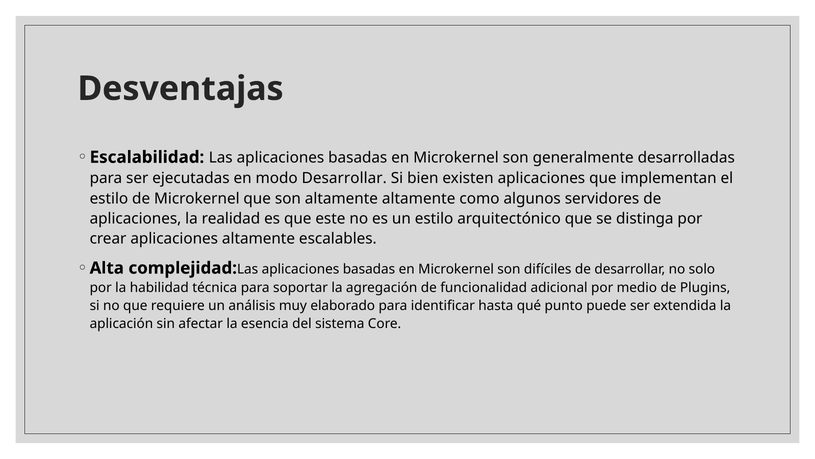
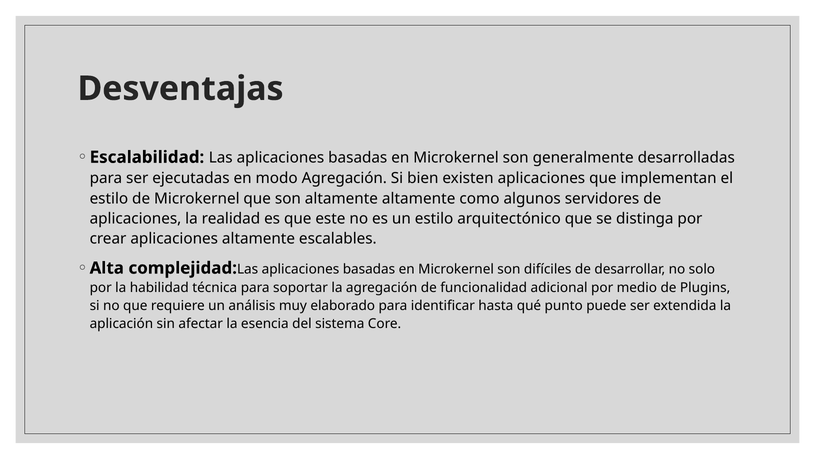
modo Desarrollar: Desarrollar -> Agregación (344, 178)
